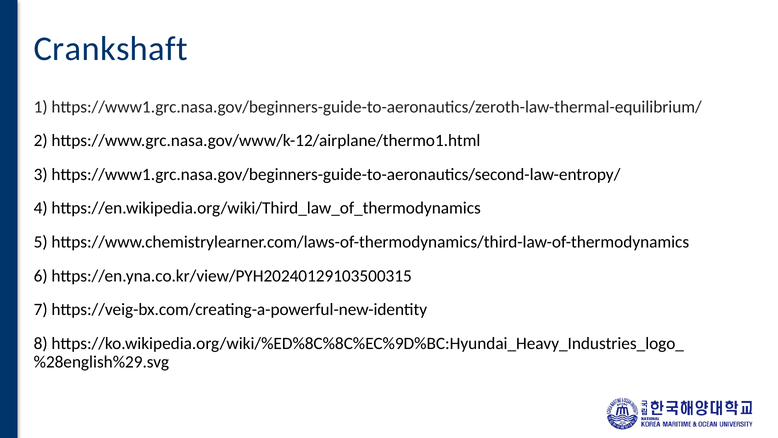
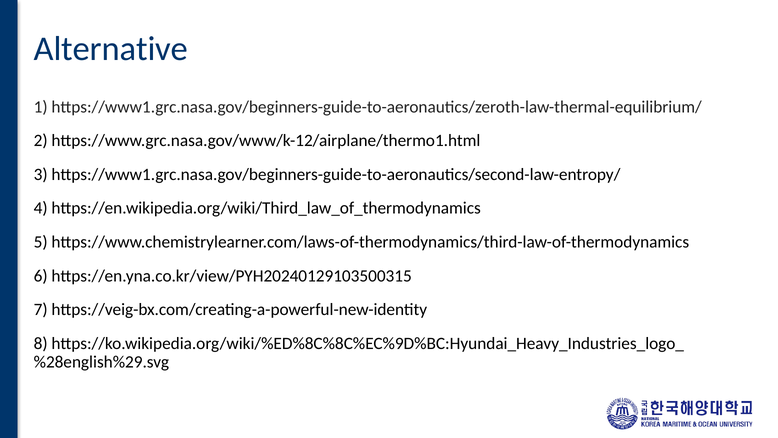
Crankshaft: Crankshaft -> Alternative (111, 49)
